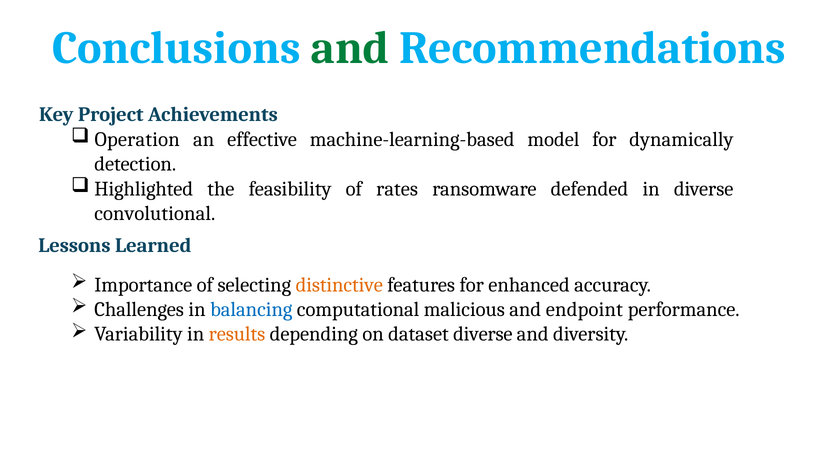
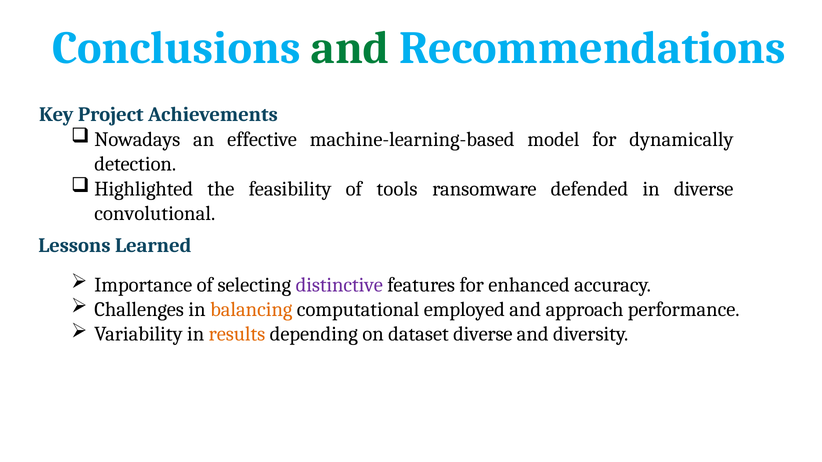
Operation: Operation -> Nowadays (137, 140)
rates: rates -> tools (397, 189)
distinctive colour: orange -> purple (339, 285)
balancing colour: blue -> orange (251, 310)
malicious: malicious -> employed (464, 310)
endpoint: endpoint -> approach (585, 310)
